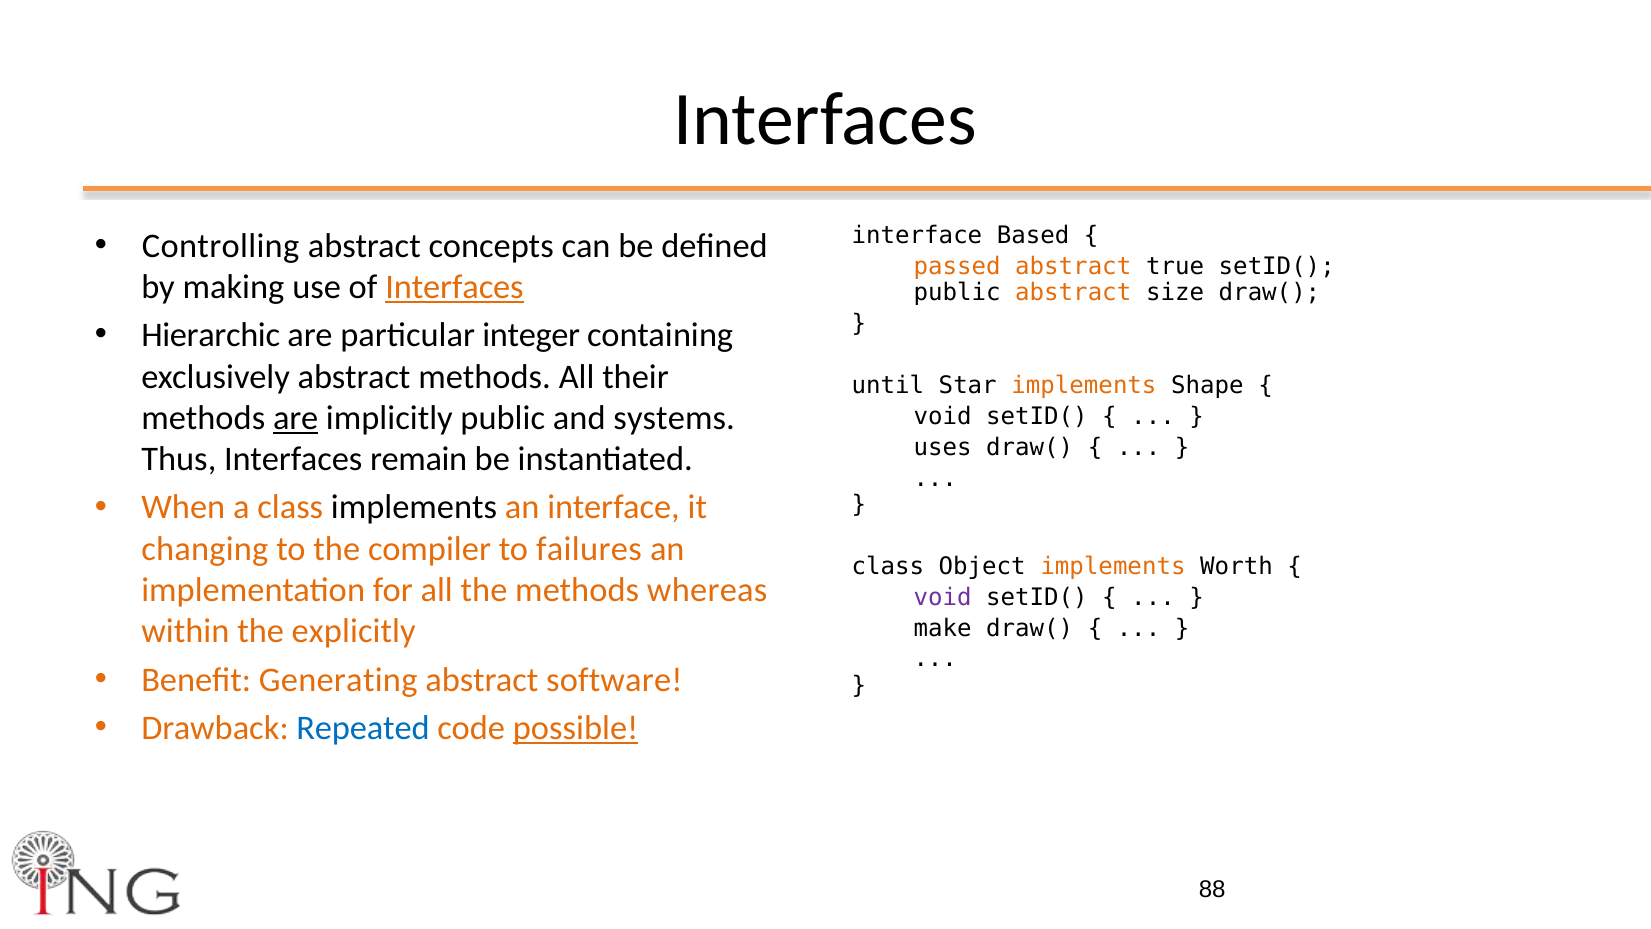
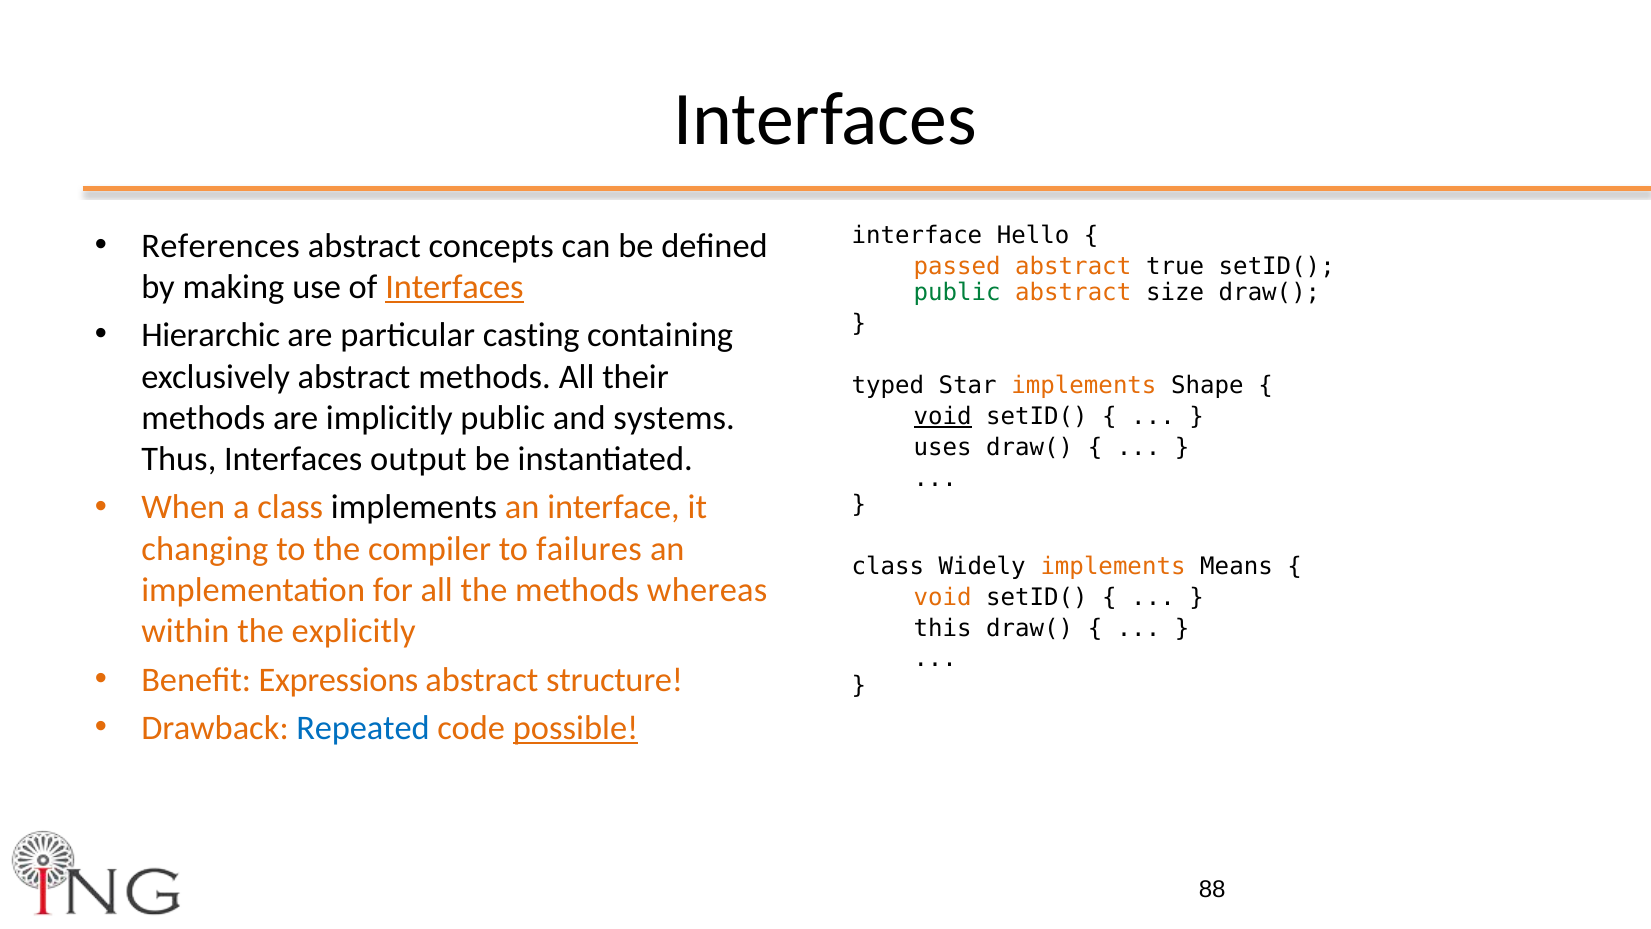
Based: Based -> Hello (1033, 236)
Controlling: Controlling -> References (221, 246)
public colour: black -> green (957, 293)
integer: integer -> casting (531, 335)
until: until -> typed (888, 385)
are underline: present -> none (296, 418)
void underline: none -> present (943, 416)
remain: remain -> output (418, 459)
Object: Object -> Widely (982, 566)
Worth: Worth -> Means (1237, 566)
void colour: purple -> orange (943, 597)
make: make -> this (943, 628)
Generating: Generating -> Expressions (339, 679)
software: software -> structure (615, 679)
